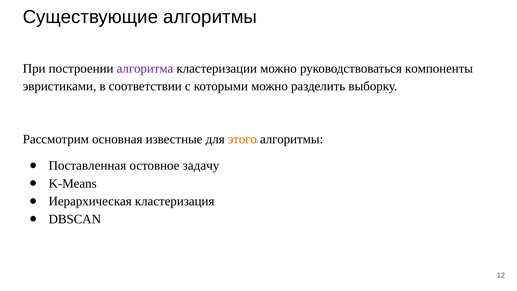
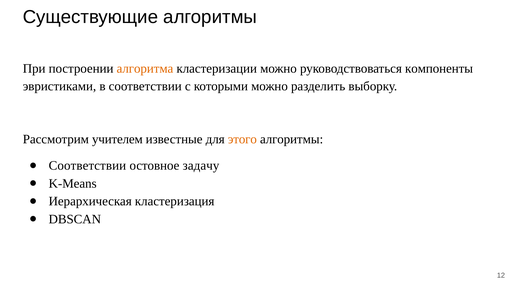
алгоритма colour: purple -> orange (145, 68)
основная: основная -> учителем (117, 139)
Поставленная: Поставленная -> Соответствии (87, 166)
